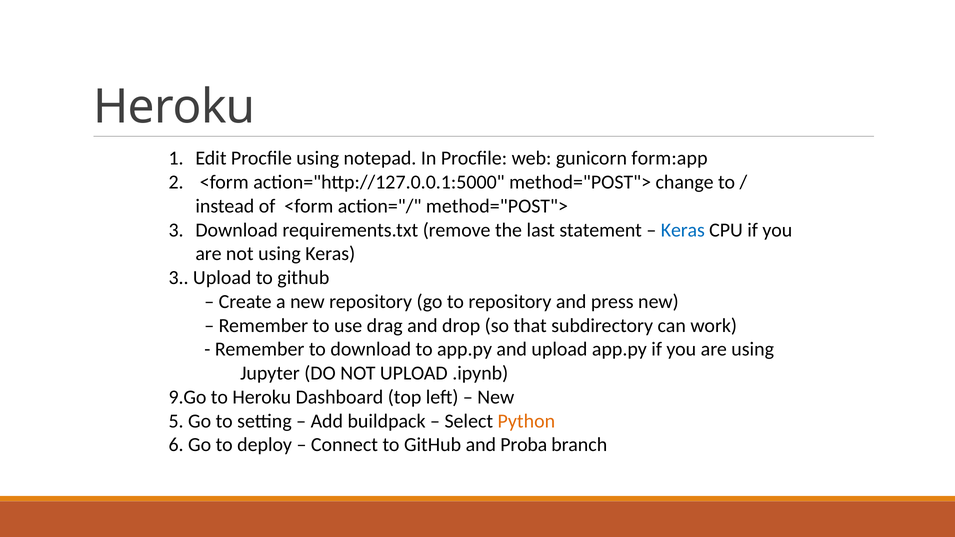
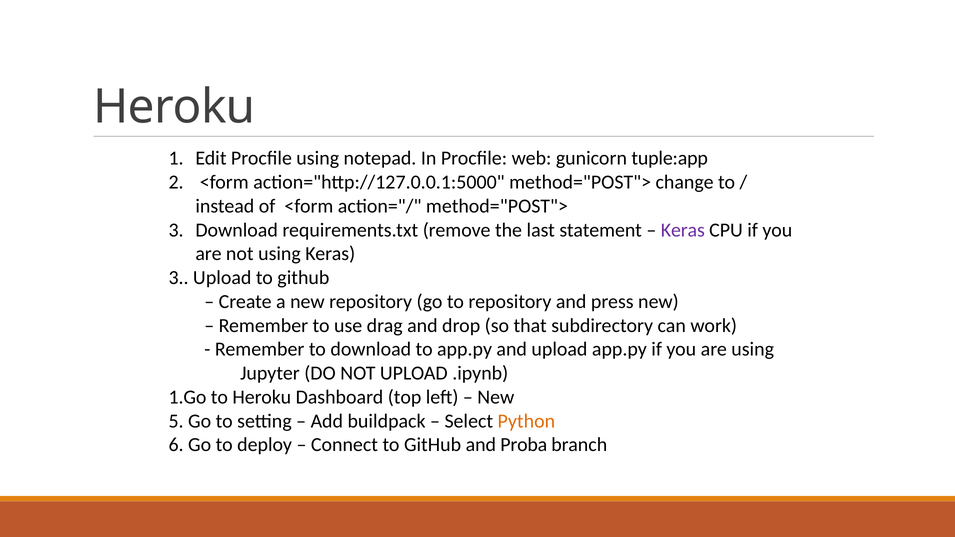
form:app: form:app -> tuple:app (670, 158)
Keras colour: blue -> purple (683, 230)
9.Go: 9.Go -> 1.Go (187, 397)
